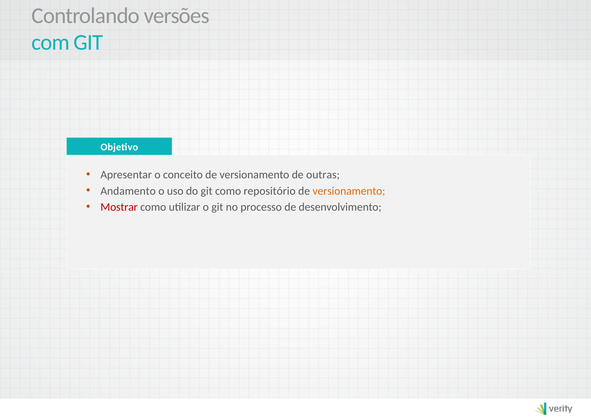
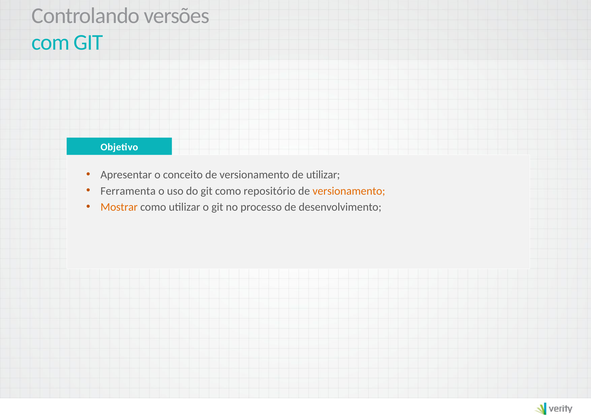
de outras: outras -> utilizar (323, 175)
Andamento: Andamento -> Ferramenta (128, 191)
Mostrar colour: red -> orange (119, 207)
